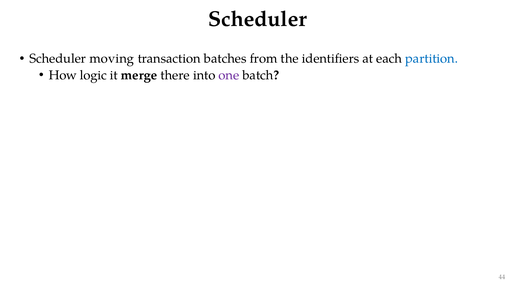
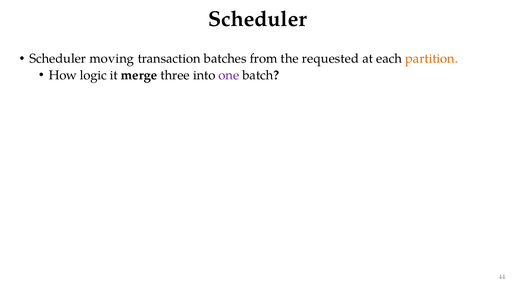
identifiers: identifiers -> requested (330, 59)
partition colour: blue -> orange (432, 59)
there: there -> three (175, 75)
